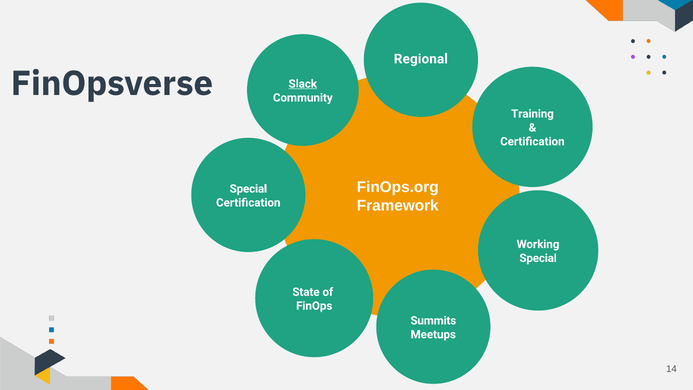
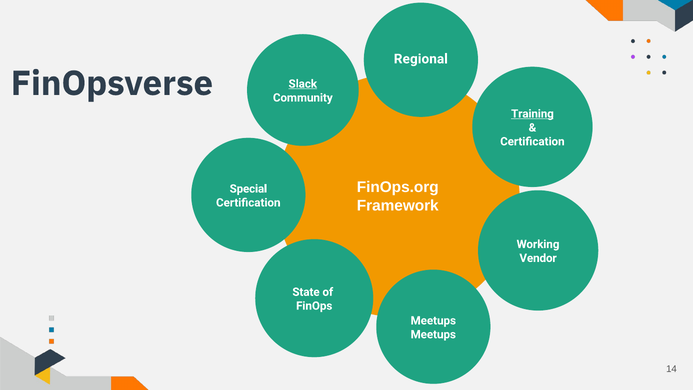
Training underline: none -> present (532, 114)
Special: Special -> Vendor (538, 258)
Summits: Summits -> Meetups (433, 320)
